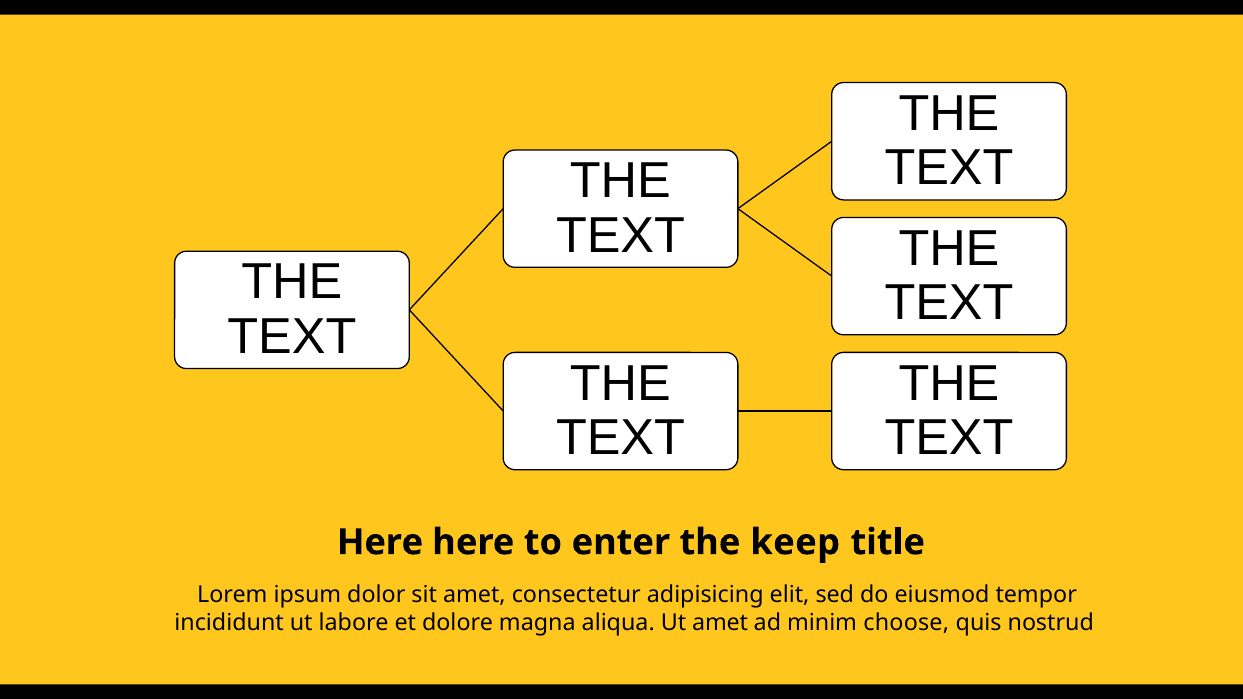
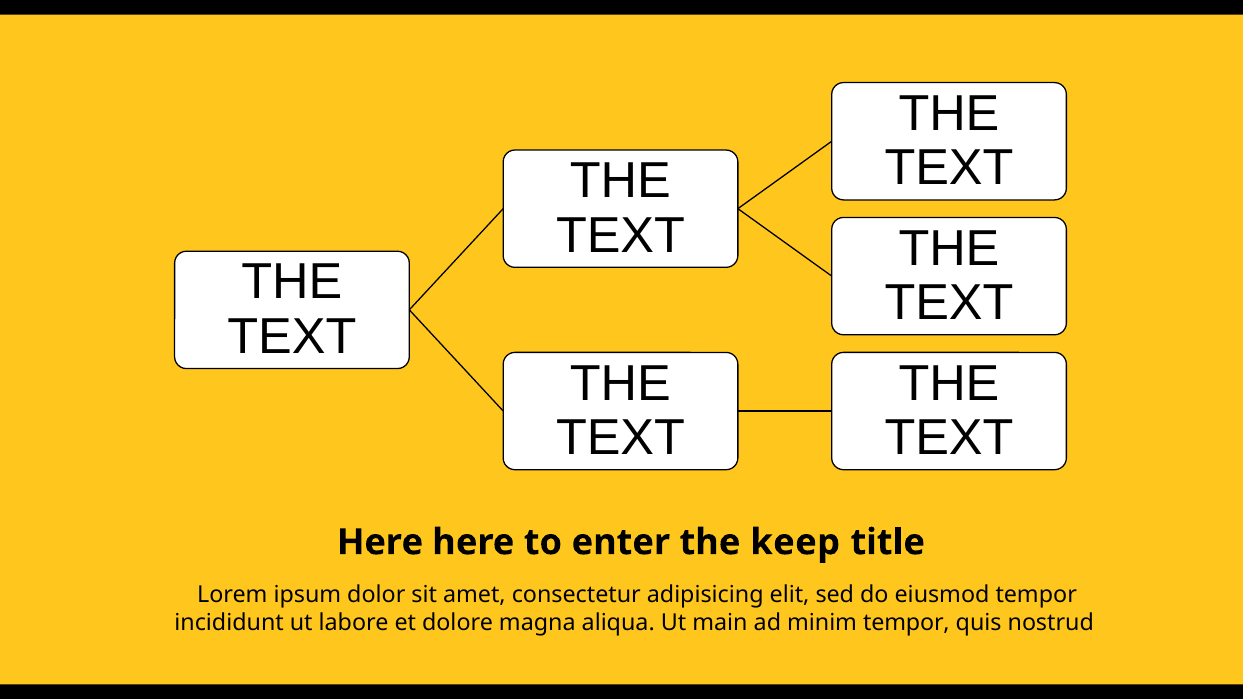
Ut amet: amet -> main (720, 623)
minim choose: choose -> tempor (906, 623)
